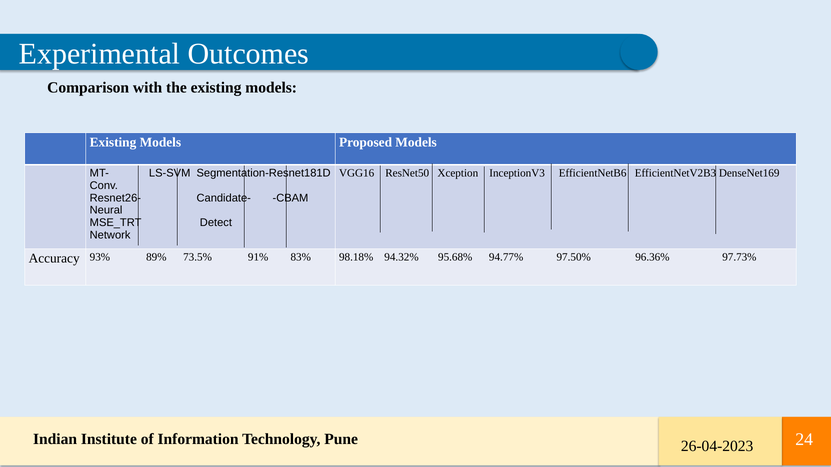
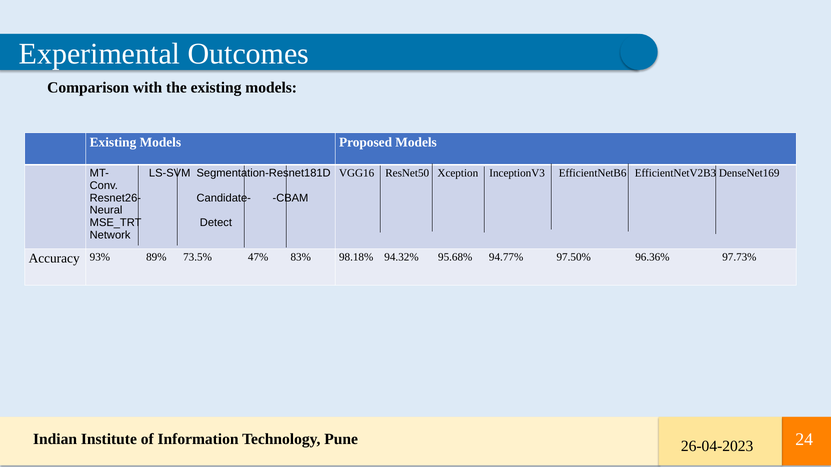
91%: 91% -> 47% (258, 257)
